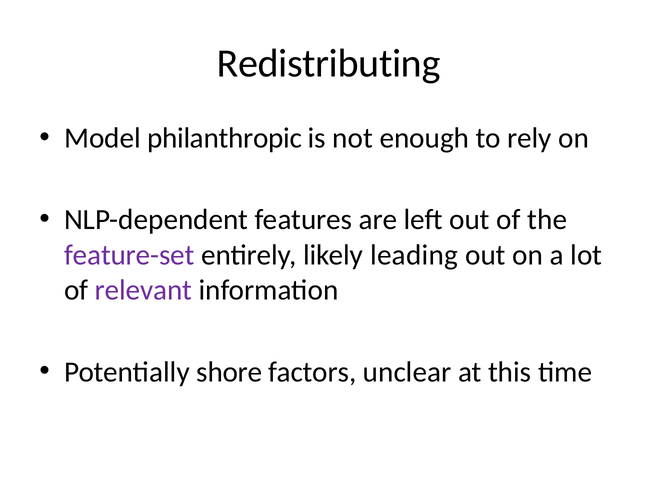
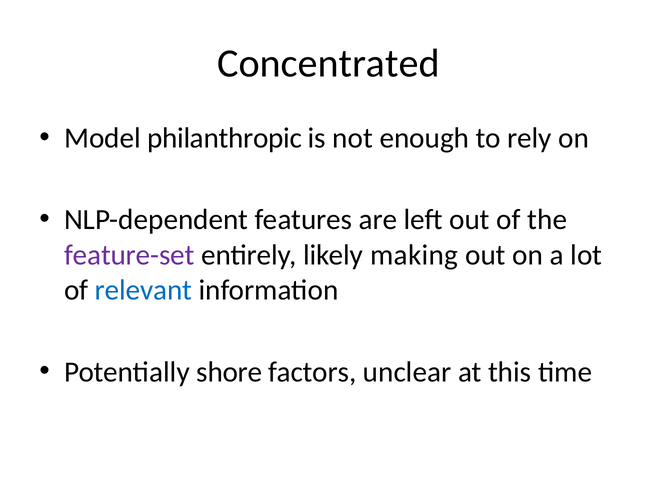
Redistributing: Redistributing -> Concentrated (328, 64)
leading: leading -> making (414, 255)
relevant colour: purple -> blue (144, 290)
